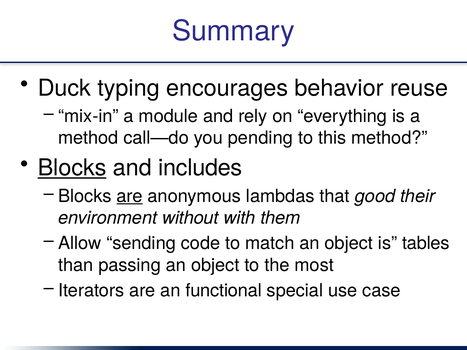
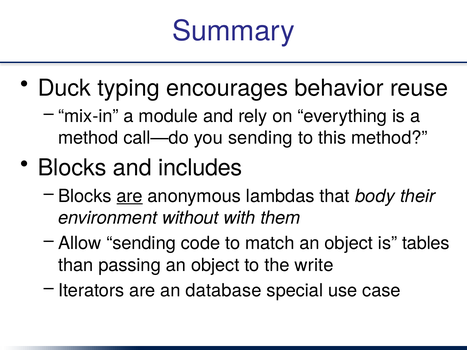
you pending: pending -> sending (260, 138)
Blocks underline: present -> none (72, 168)
good: good -> body (375, 196)
most: most -> write (314, 265)
functional: functional -> database (223, 291)
